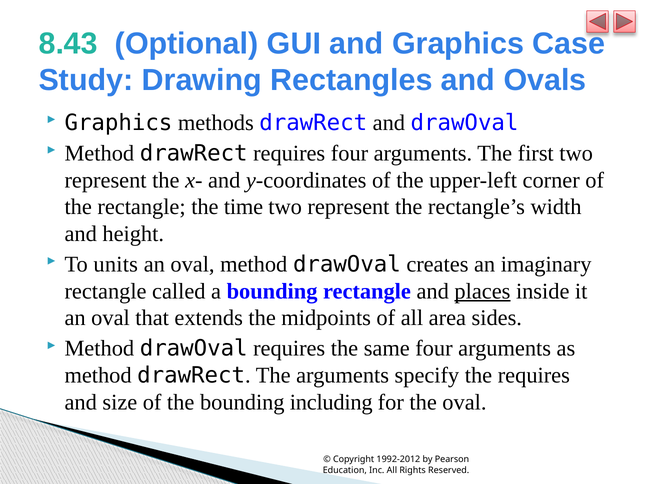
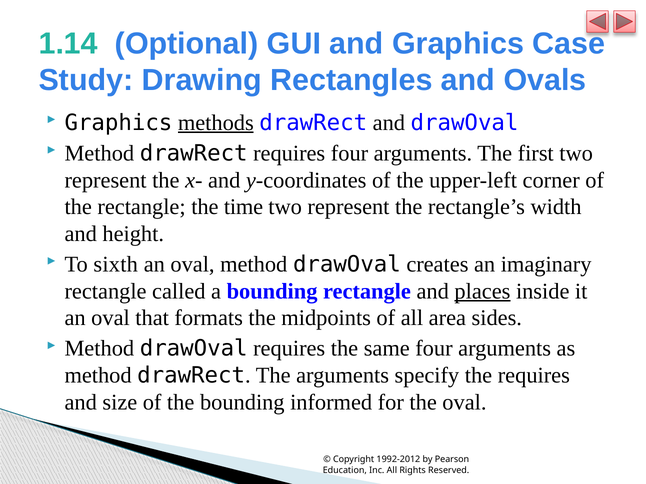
8.43: 8.43 -> 1.14 (68, 44)
methods underline: none -> present (216, 123)
units: units -> sixth (116, 265)
extends: extends -> formats (209, 318)
including: including -> informed (331, 403)
